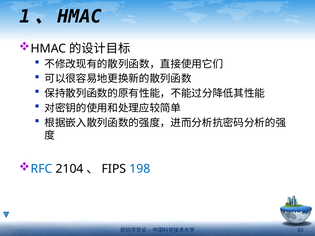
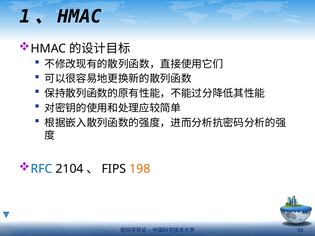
198 colour: blue -> orange (140, 169)
